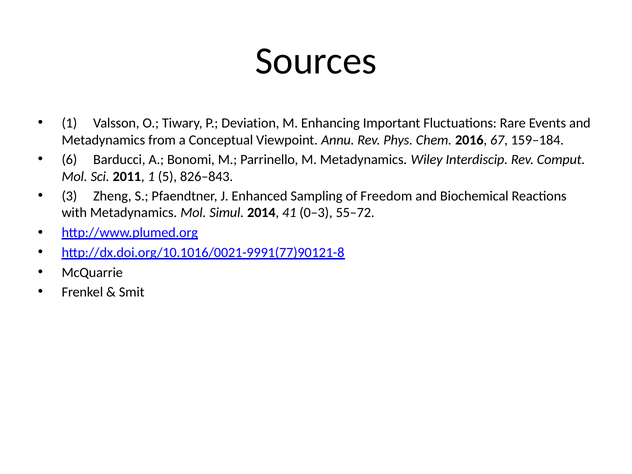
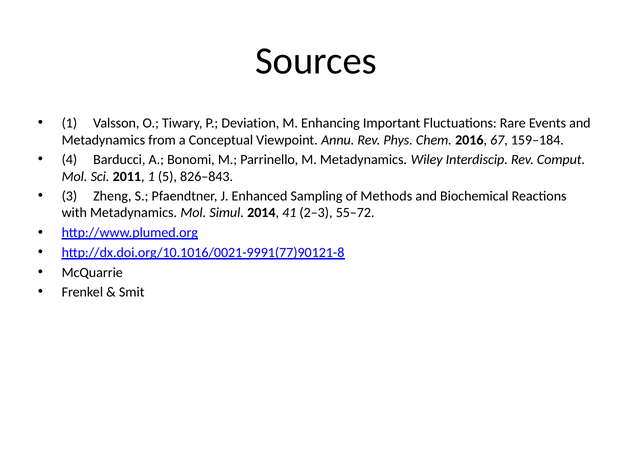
6: 6 -> 4 (69, 160)
Freedom: Freedom -> Methods (386, 196)
0–3: 0–3 -> 2–3 (316, 213)
